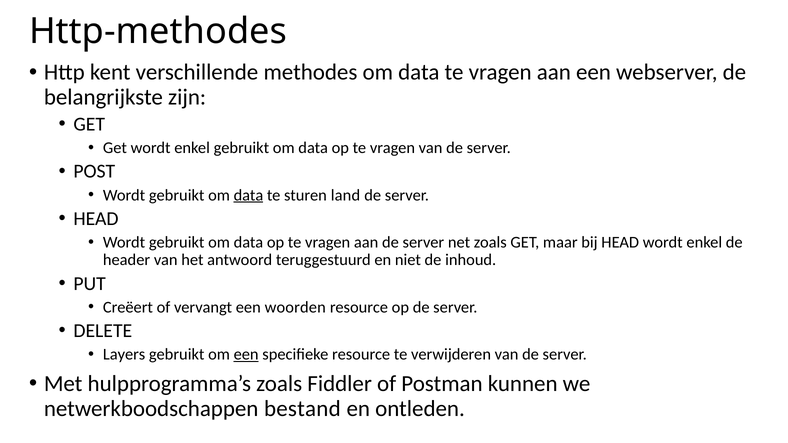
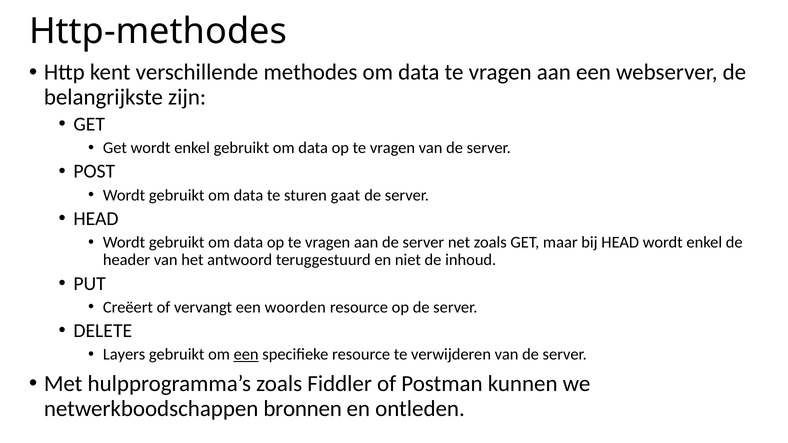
data underline: present -> none (248, 195)
land: land -> gaat (345, 195)
bestand: bestand -> bronnen (303, 409)
